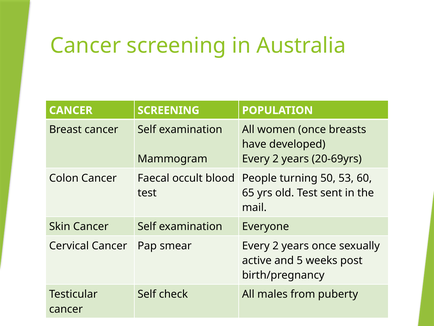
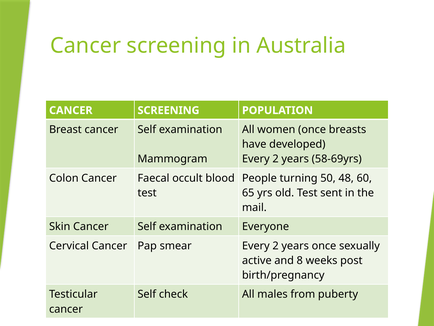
20-69yrs: 20-69yrs -> 58-69yrs (337, 159)
53: 53 -> 48 (346, 178)
5: 5 -> 8 (300, 260)
